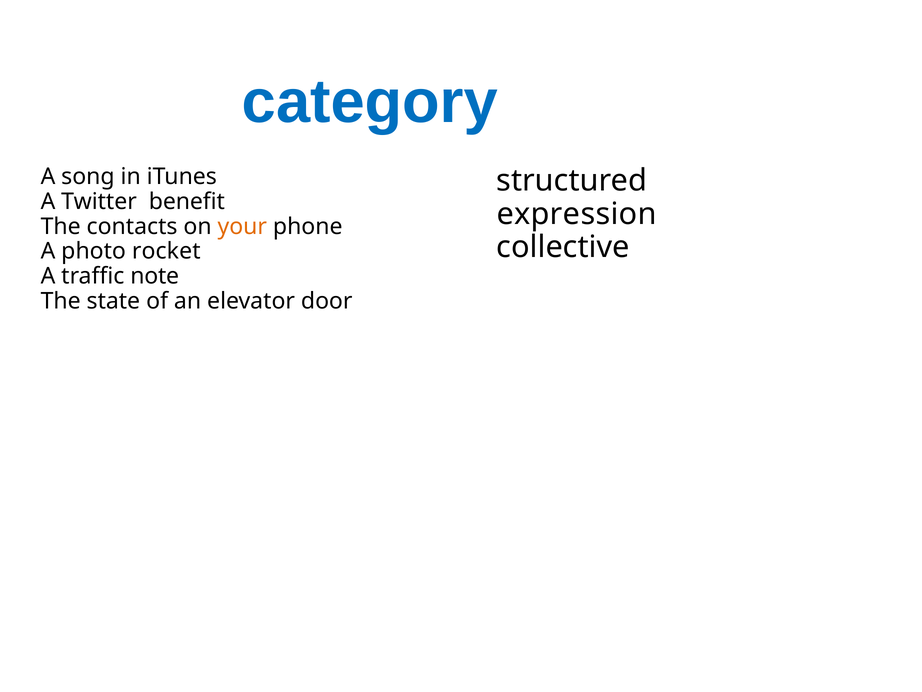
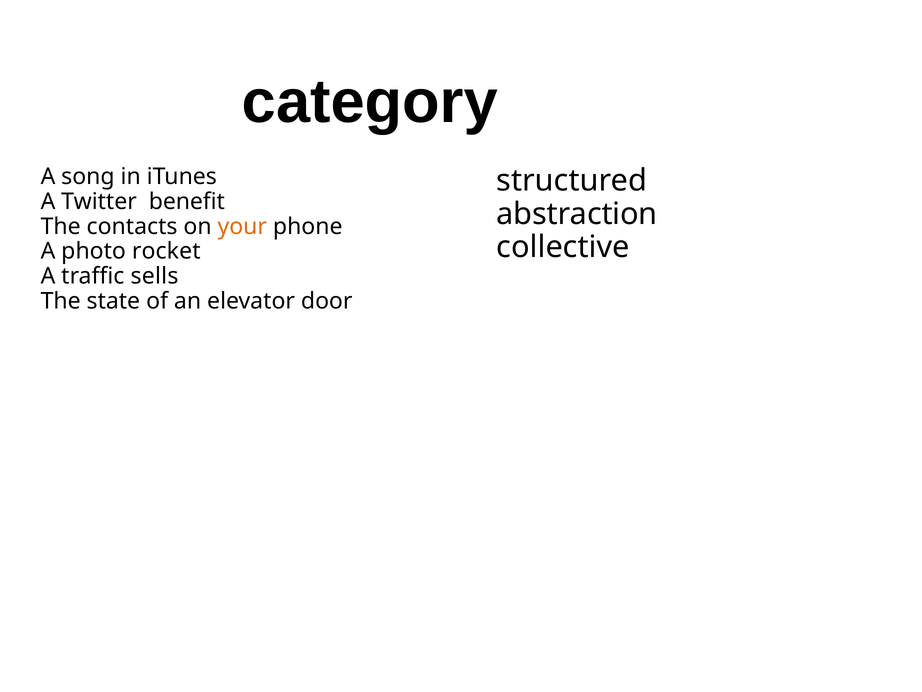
category colour: blue -> black (370, 102)
expression: expression -> abstraction (577, 214)
note: note -> sells (154, 276)
